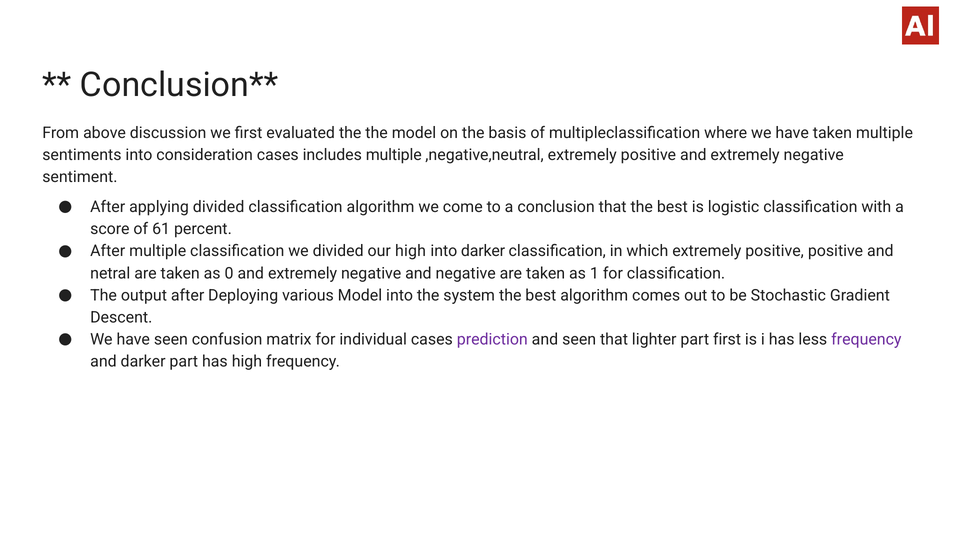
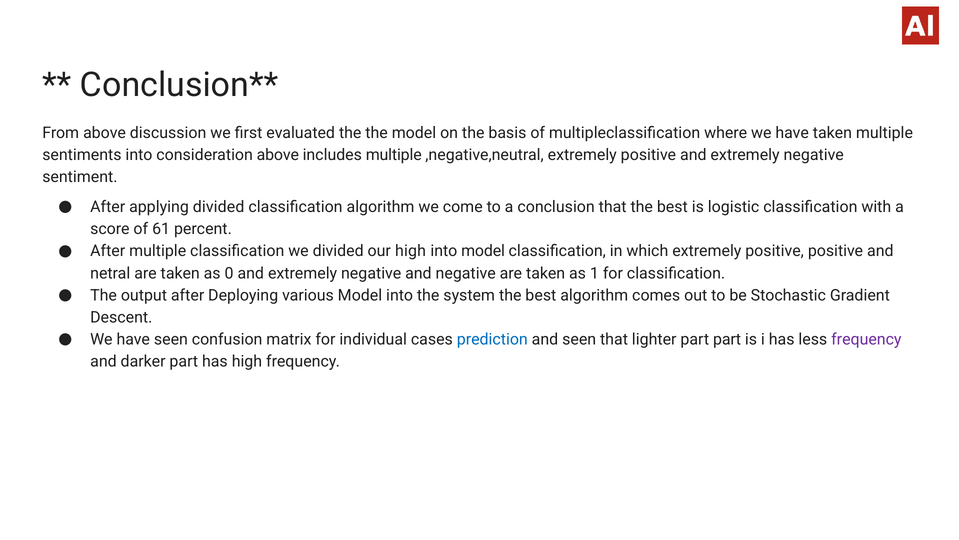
consideration cases: cases -> above (278, 155)
into darker: darker -> model (483, 251)
prediction colour: purple -> blue (492, 339)
part first: first -> part (727, 339)
